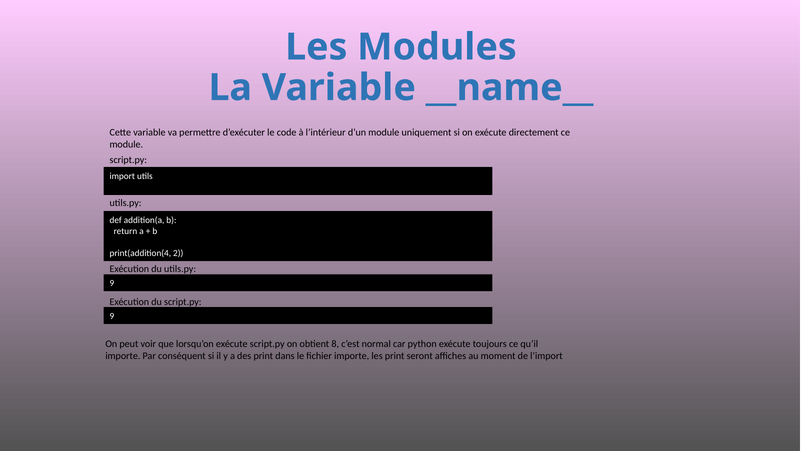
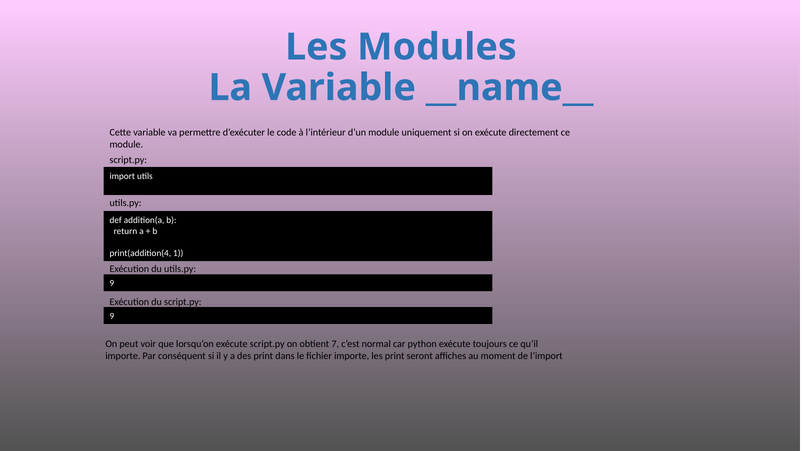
2: 2 -> 1 (178, 253)
8: 8 -> 7 (335, 344)
